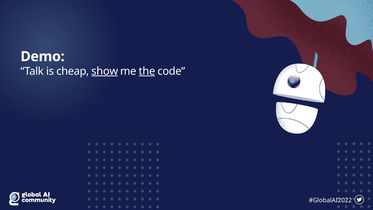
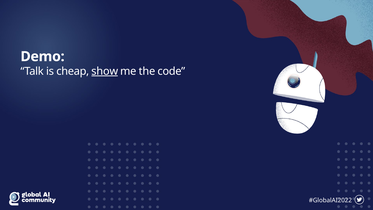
the underline: present -> none (147, 71)
